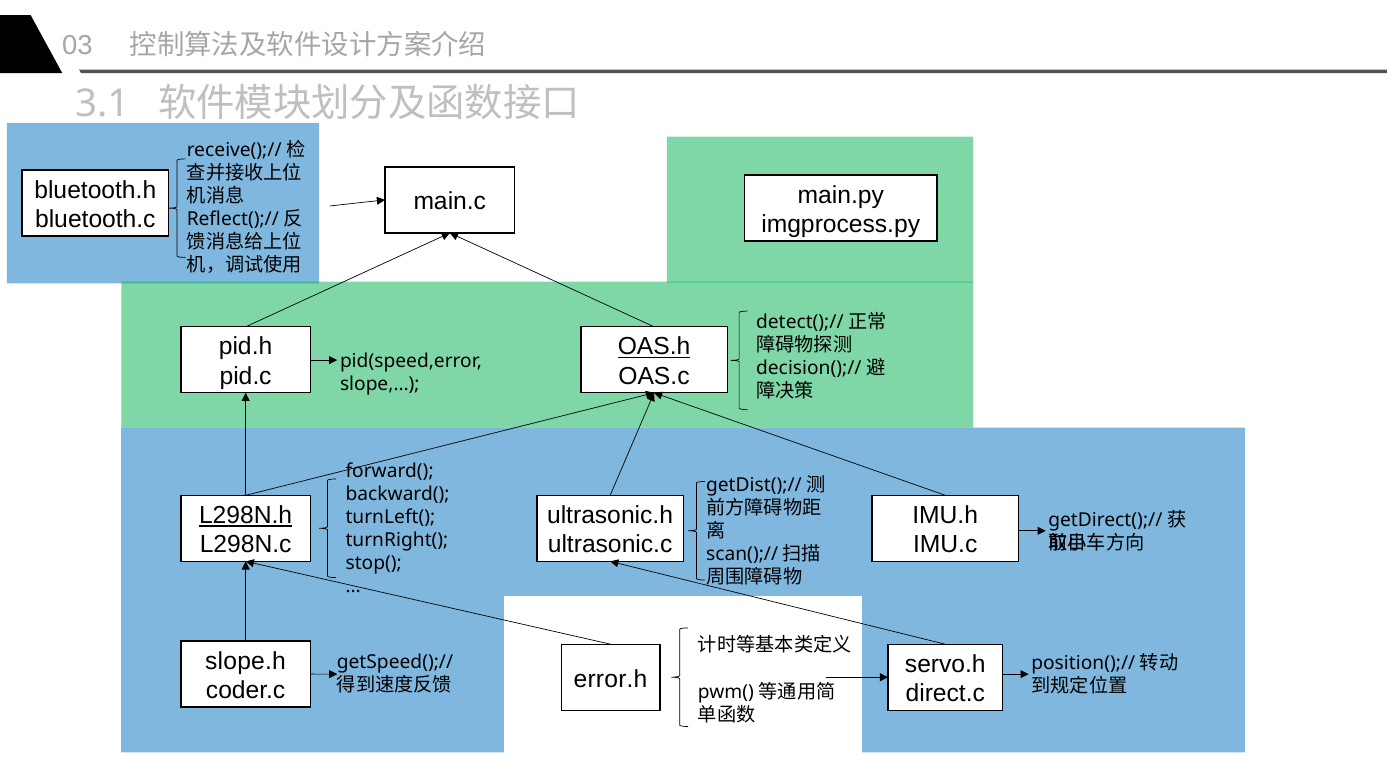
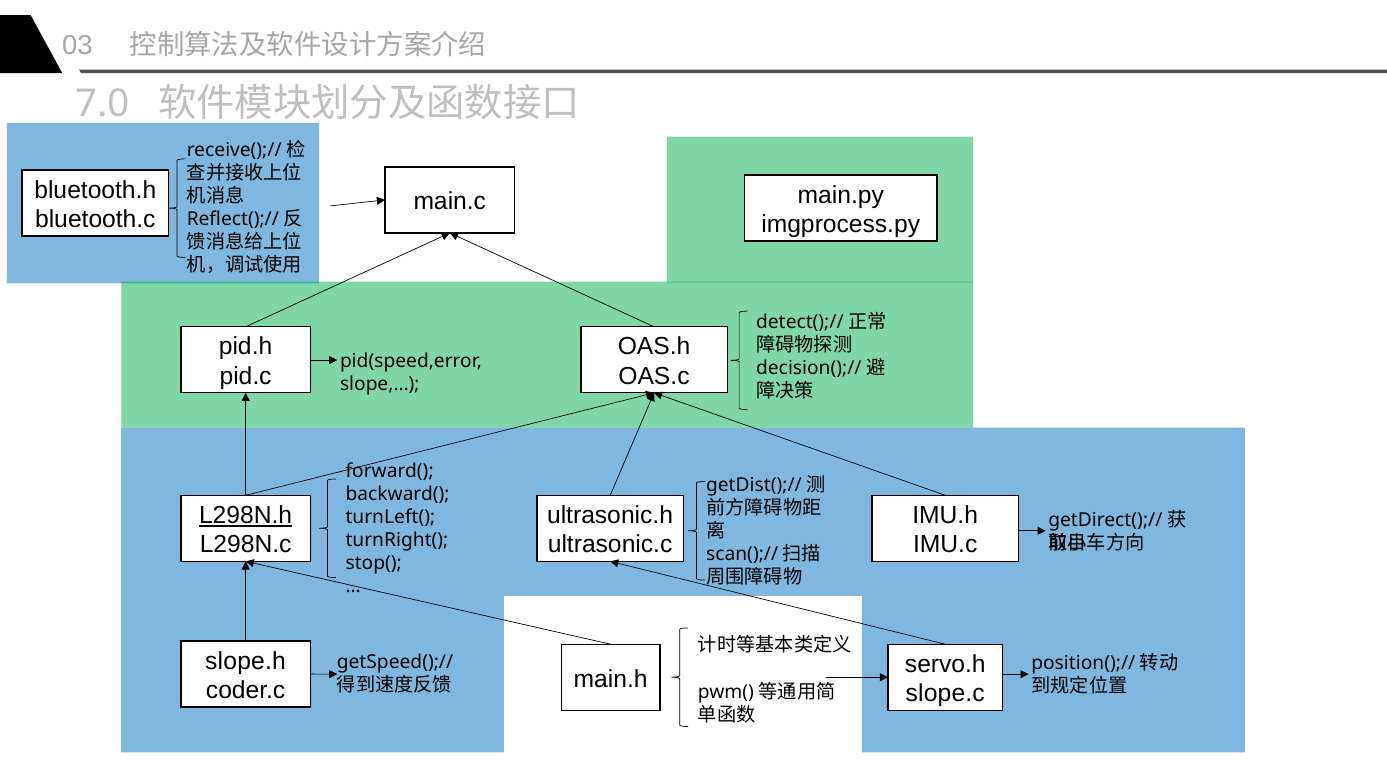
3.1: 3.1 -> 7.0 (102, 104)
OAS.h underline: present -> none (654, 347)
error.h: error.h -> main.h (611, 679)
direct.c: direct.c -> slope.c (945, 694)
